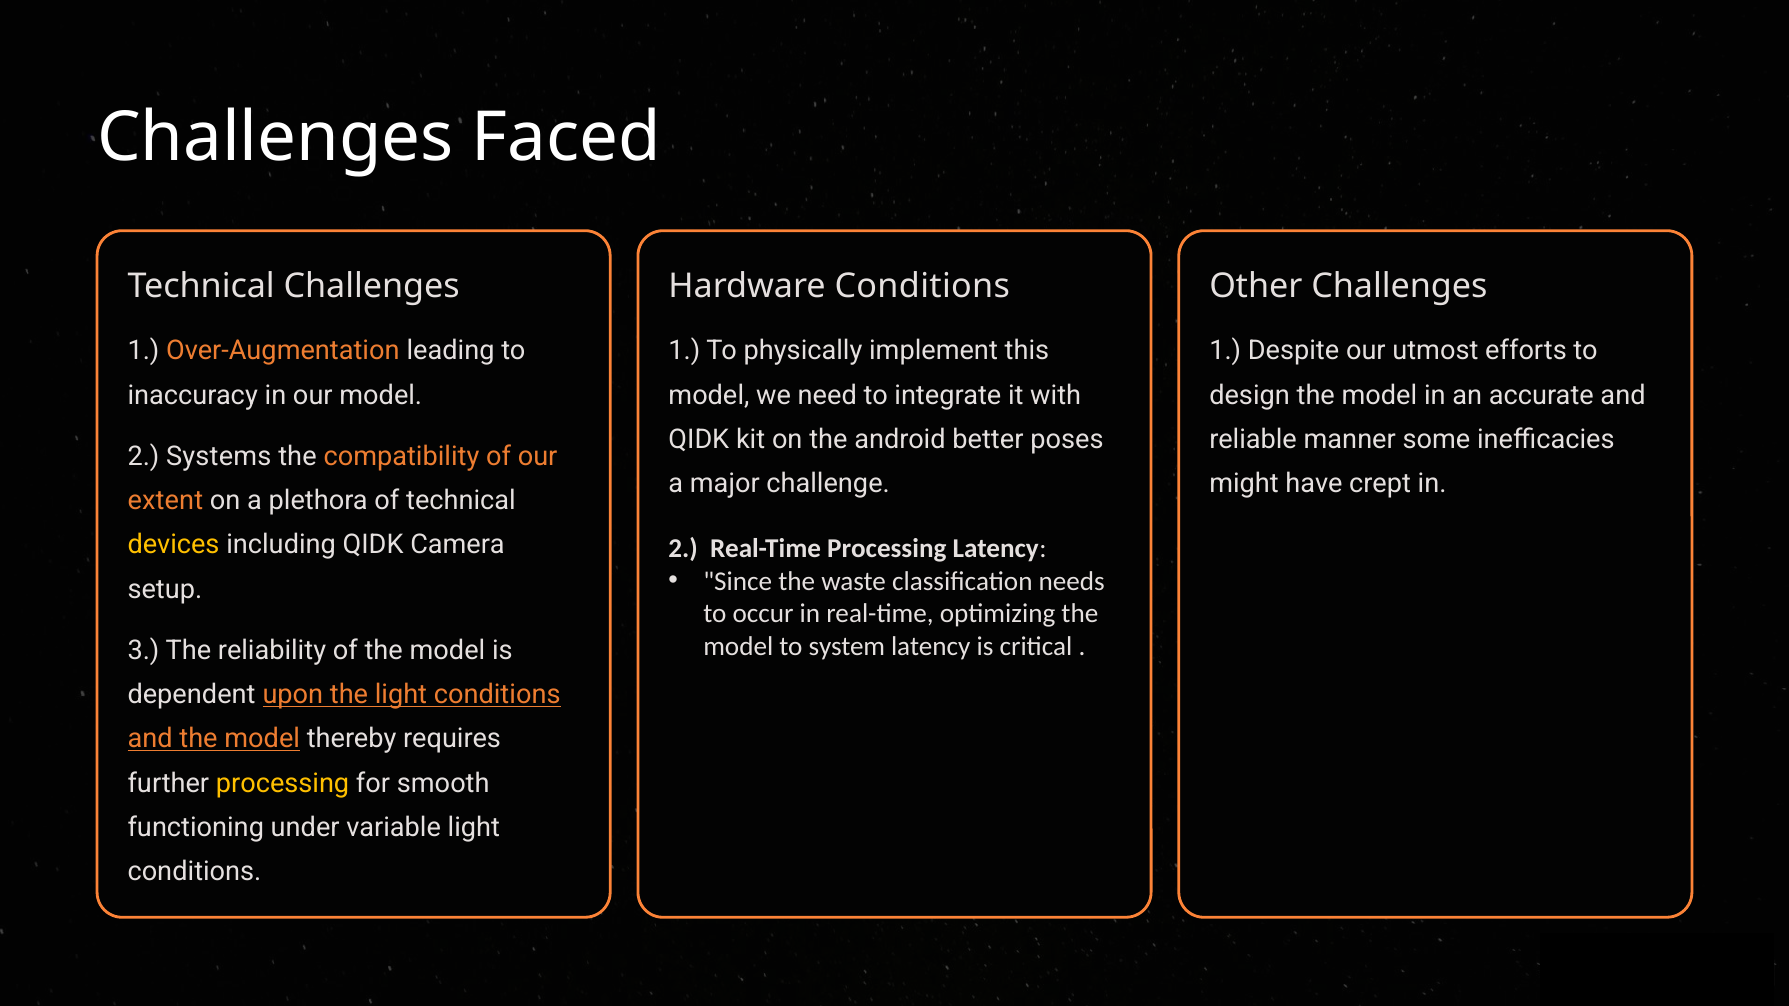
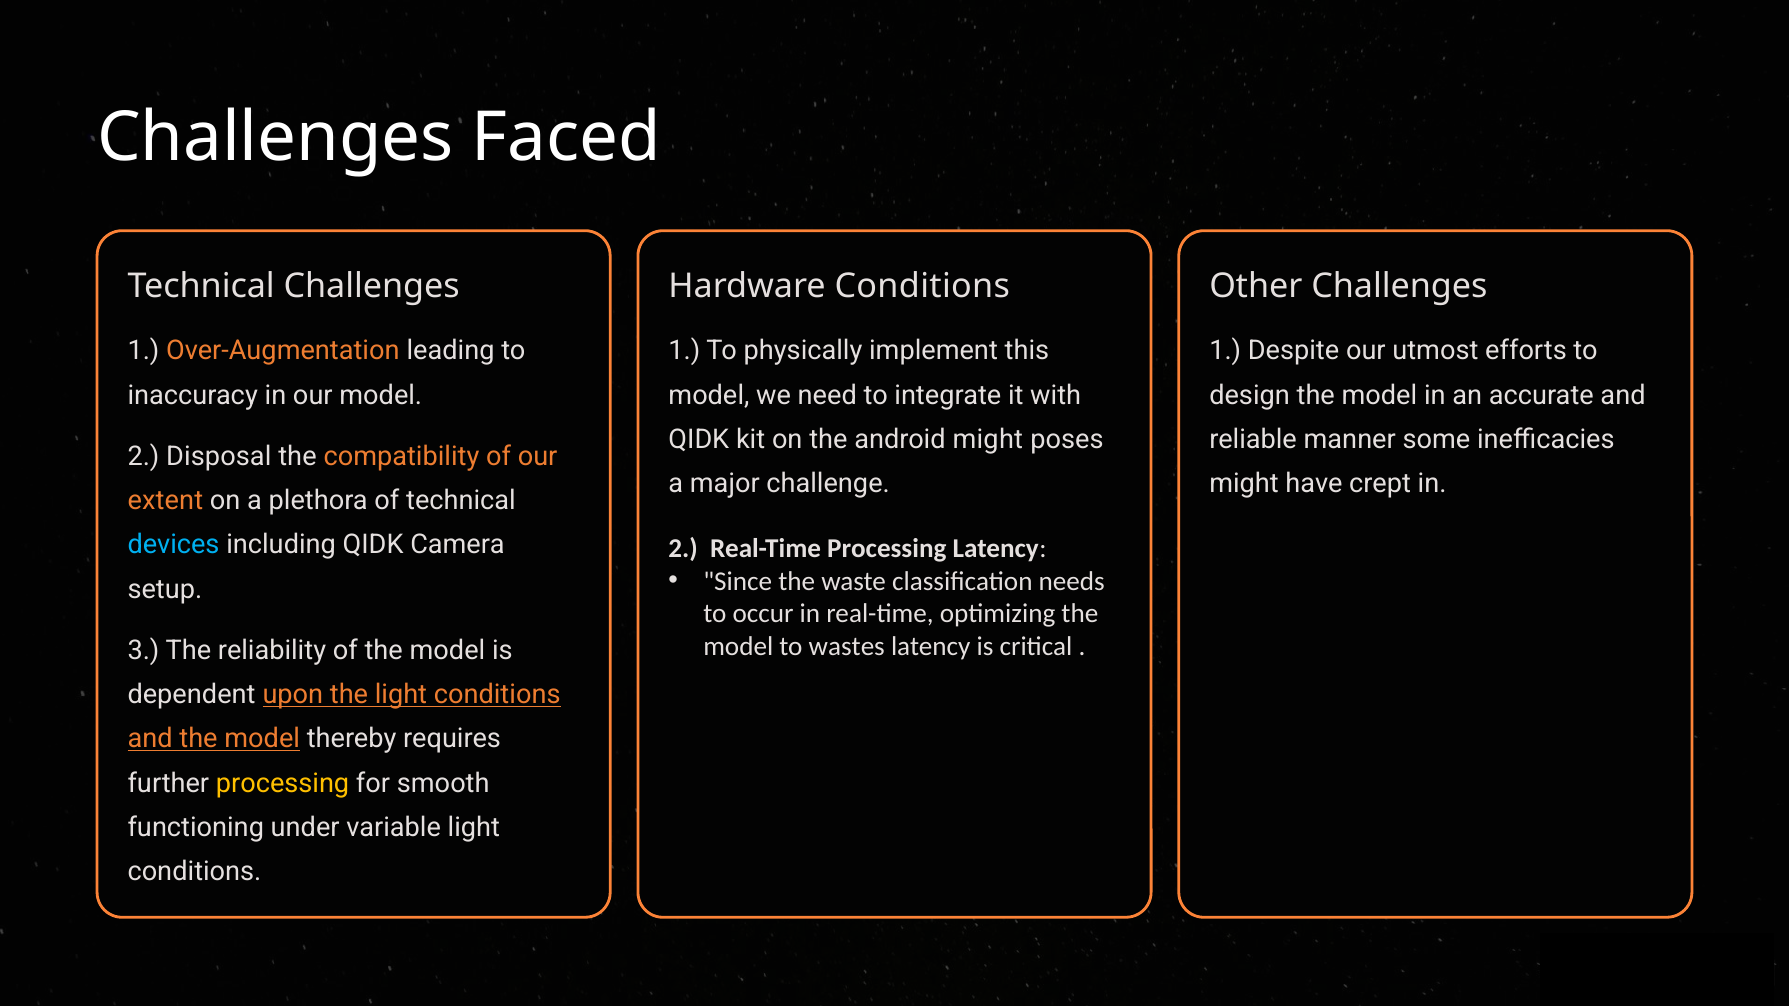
android better: better -> might (988, 440)
Systems: Systems -> Disposal (219, 457)
devices colour: yellow -> light blue (174, 545)
system: system -> wastes (847, 647)
